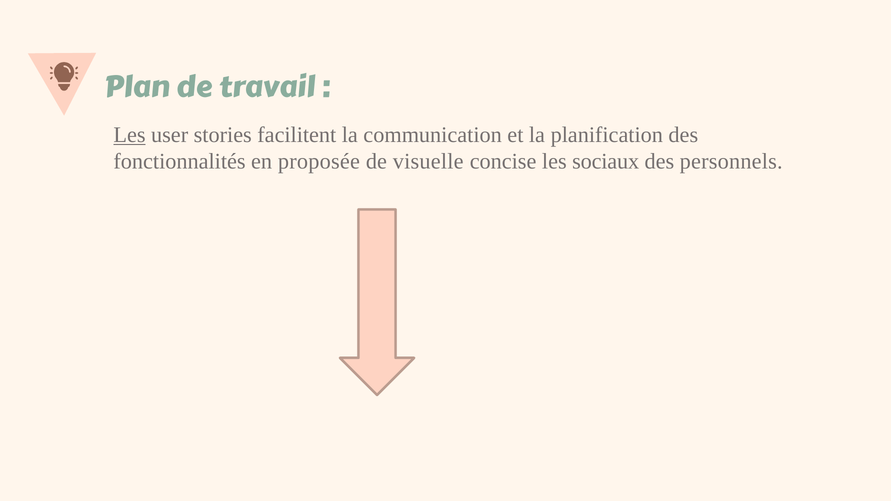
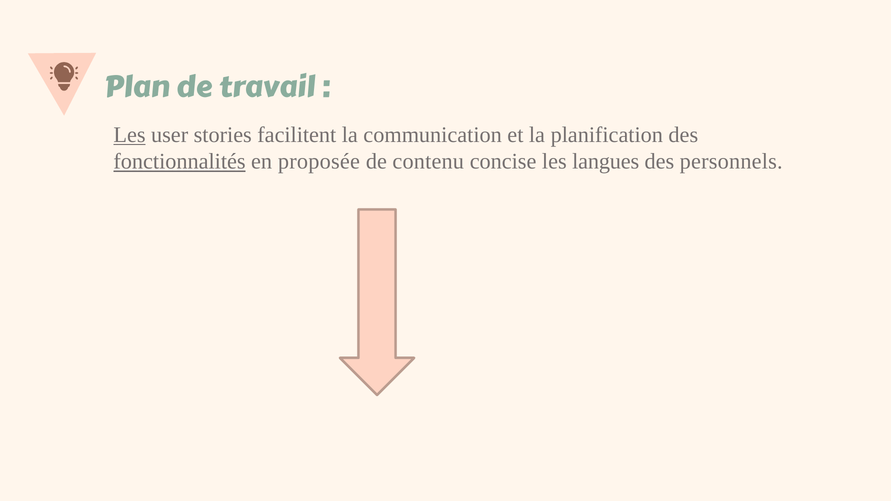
fonctionnalités underline: none -> present (180, 162)
visuelle: visuelle -> contenu (428, 162)
sociaux: sociaux -> langues (606, 162)
